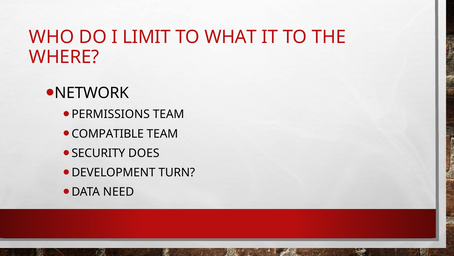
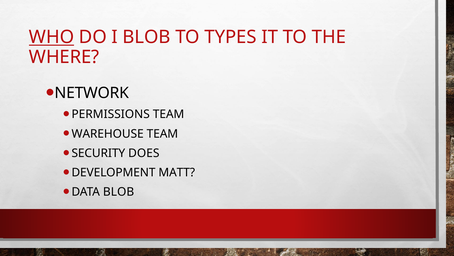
WHO underline: none -> present (52, 37)
I LIMIT: LIMIT -> BLOB (147, 37)
WHAT: WHAT -> TYPES (231, 37)
COMPATIBLE: COMPATIBLE -> WAREHOUSE (108, 133)
TURN: TURN -> MATT (177, 172)
DATA NEED: NEED -> BLOB (119, 192)
